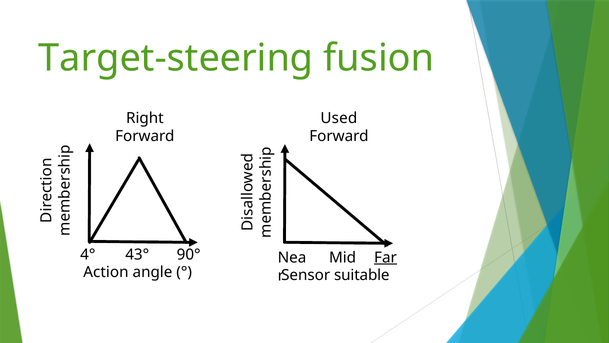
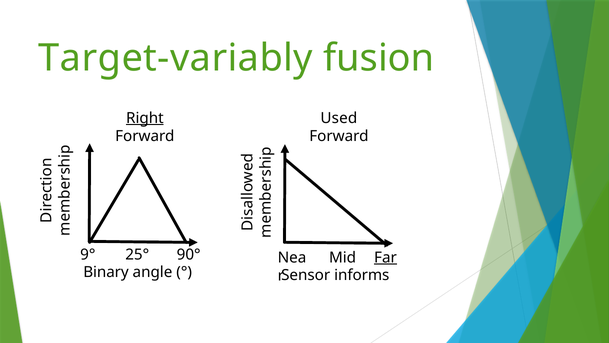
Target-steering: Target-steering -> Target-variably (176, 58)
Right underline: none -> present (145, 118)
4°: 4° -> 9° (88, 255)
43°: 43° -> 25° (137, 255)
Action: Action -> Binary (106, 272)
suitable: suitable -> informs (362, 275)
